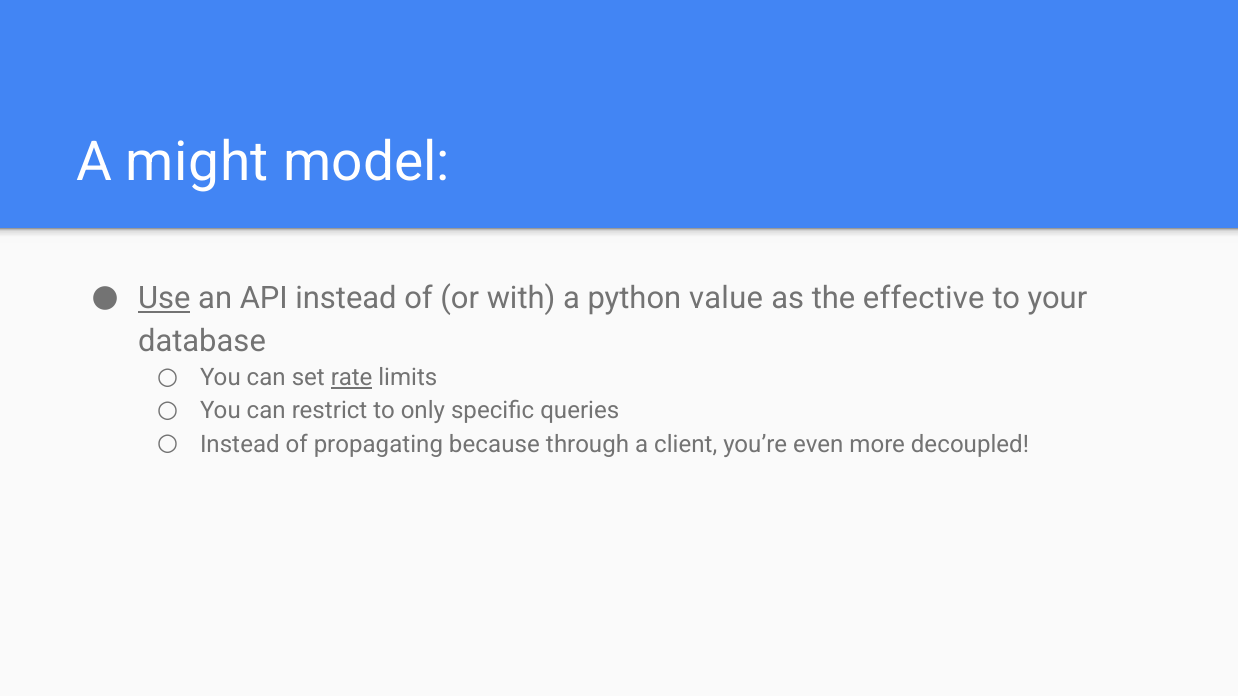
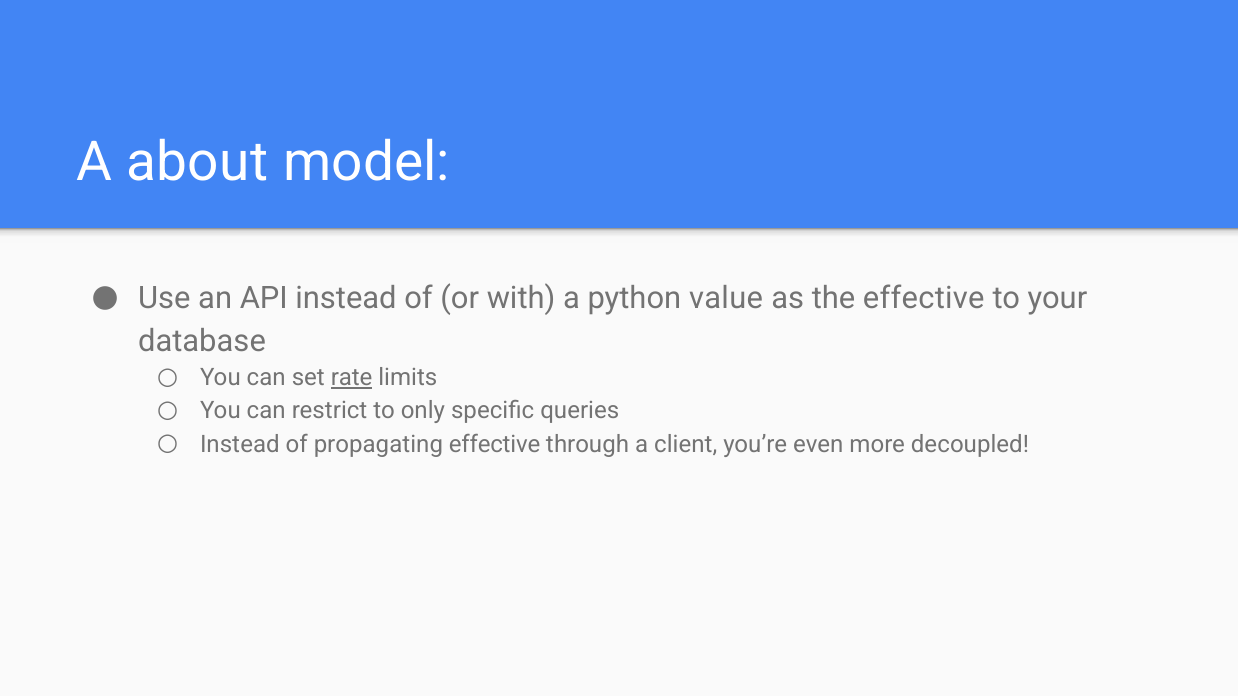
might: might -> about (197, 162)
Use underline: present -> none (164, 299)
propagating because: because -> effective (495, 444)
